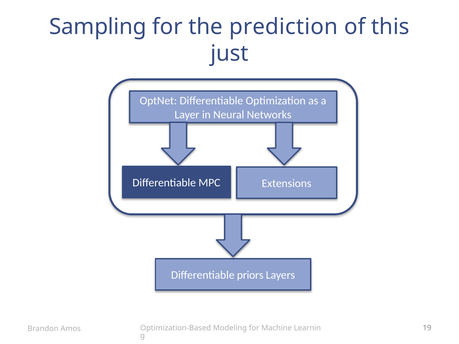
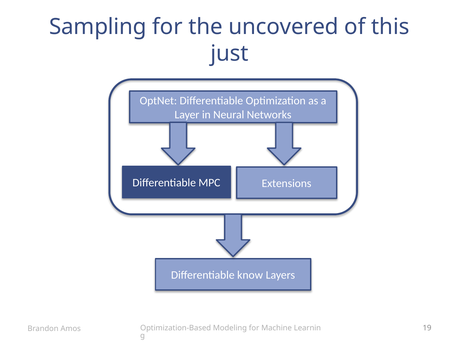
prediction: prediction -> uncovered (284, 27)
priors: priors -> know (250, 275)
